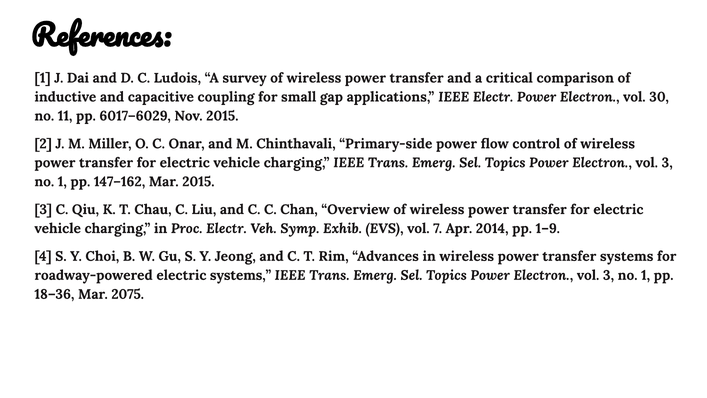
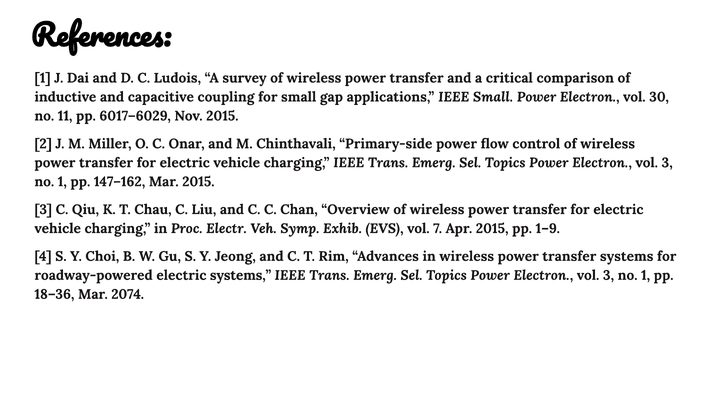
IEEE Electr: Electr -> Small (493, 97)
Apr 2014: 2014 -> 2015 (492, 228)
2075: 2075 -> 2074 (128, 294)
